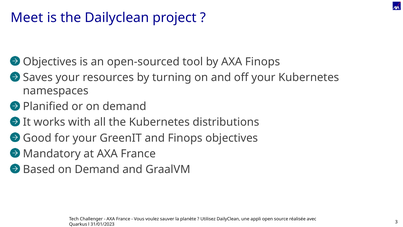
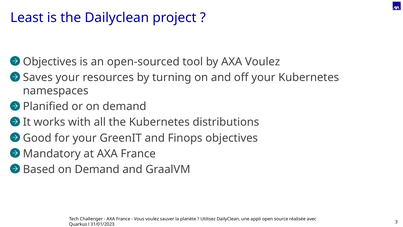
Meet: Meet -> Least (27, 18)
AXA Finops: Finops -> Voulez (263, 62)
